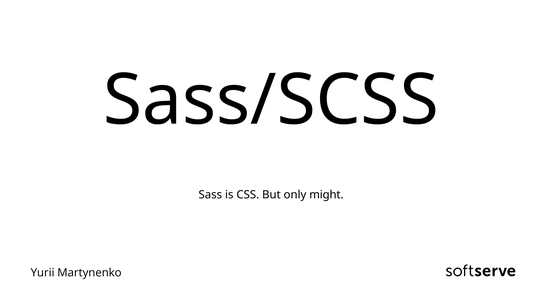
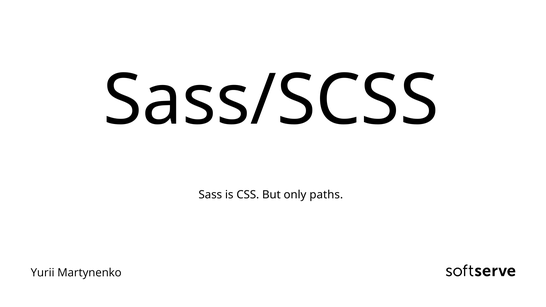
might: might -> paths (326, 195)
